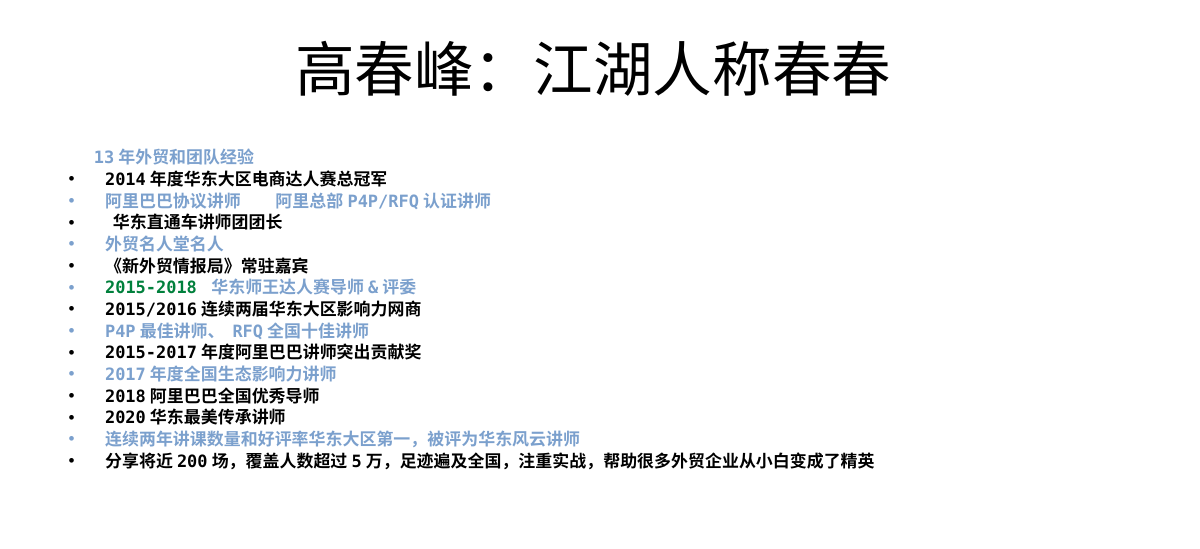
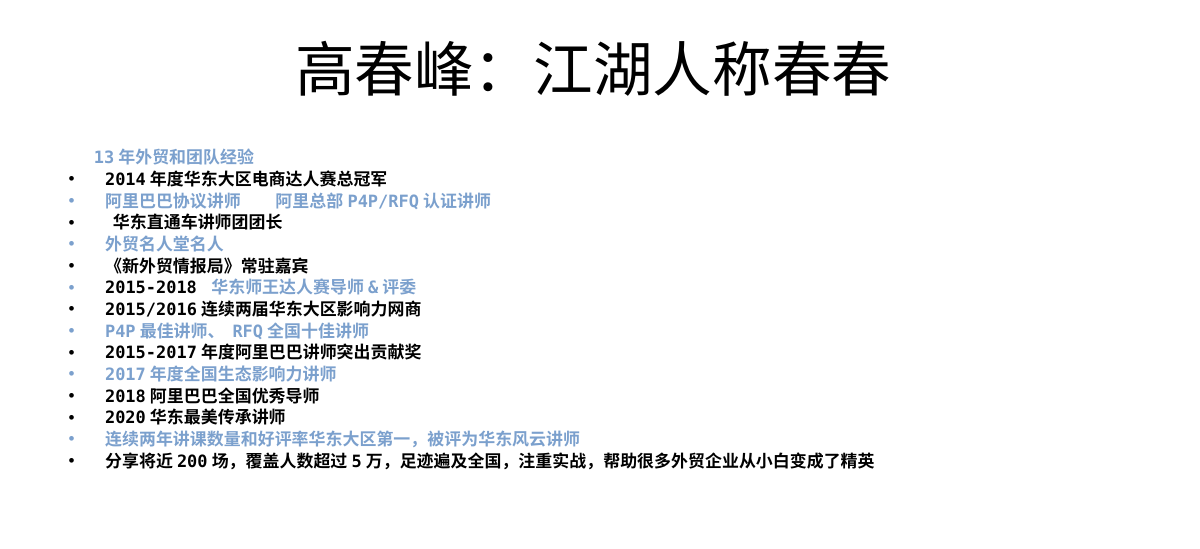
2015-2018 colour: green -> black (151, 288)
